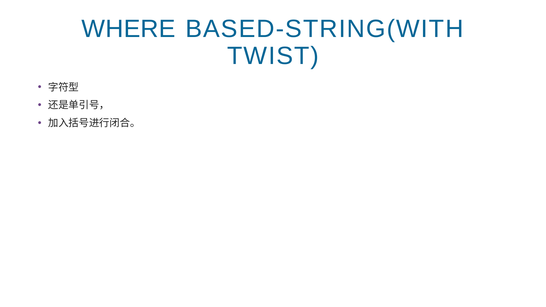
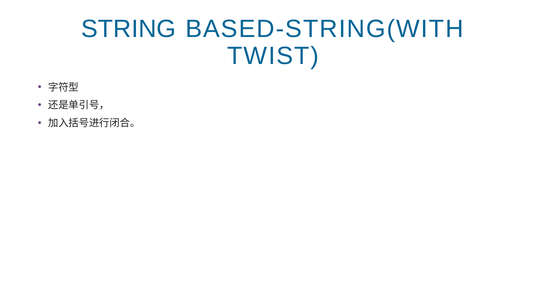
WHERE: WHERE -> STRING (129, 29)
